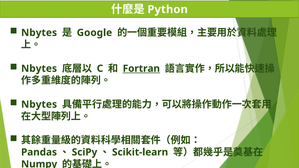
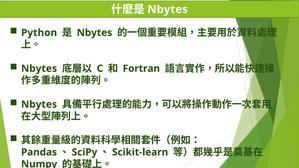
Python: Python -> Nbytes (168, 9)
Nbytes: Nbytes -> Python (39, 33)
Google: Google -> Nbytes (94, 33)
Fortran underline: present -> none (141, 69)
